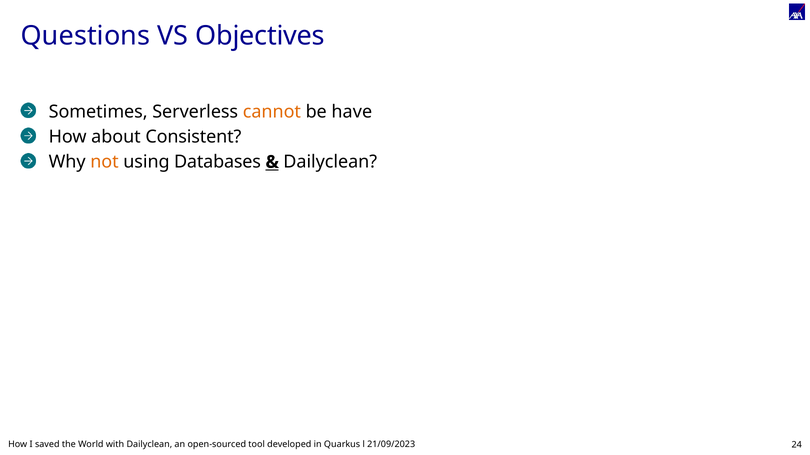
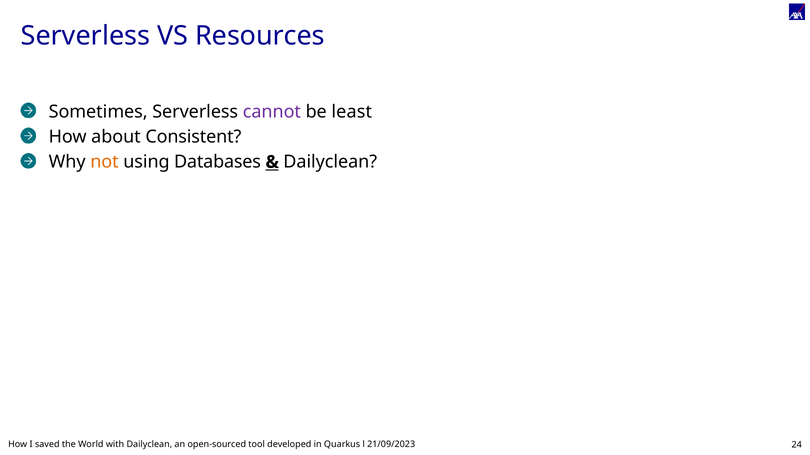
Questions: Questions -> Serverless (85, 36)
Objectives: Objectives -> Resources (260, 36)
cannot colour: orange -> purple (272, 112)
have: have -> least (352, 112)
